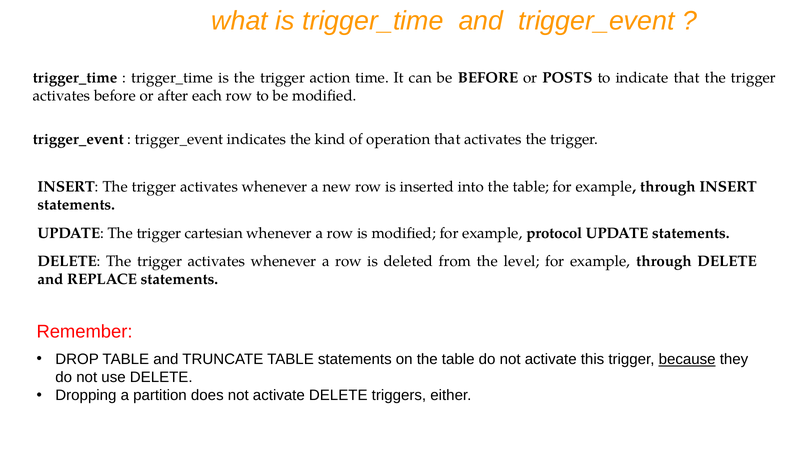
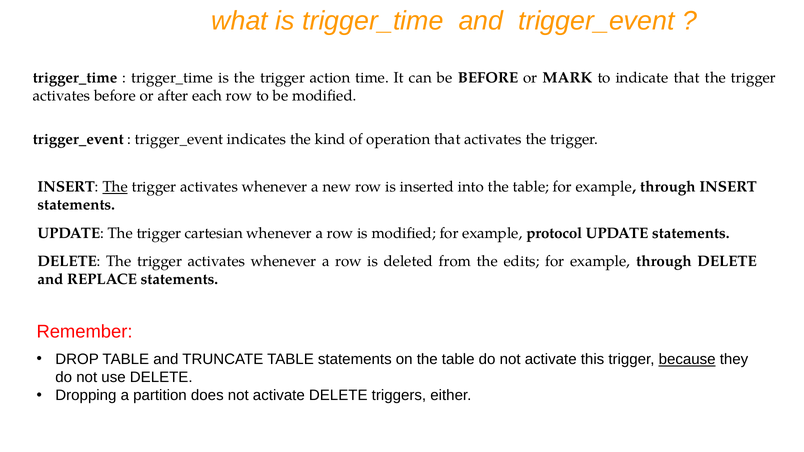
POSTS: POSTS -> MARK (567, 78)
The underline: none -> present (115, 187)
level: level -> edits (522, 261)
